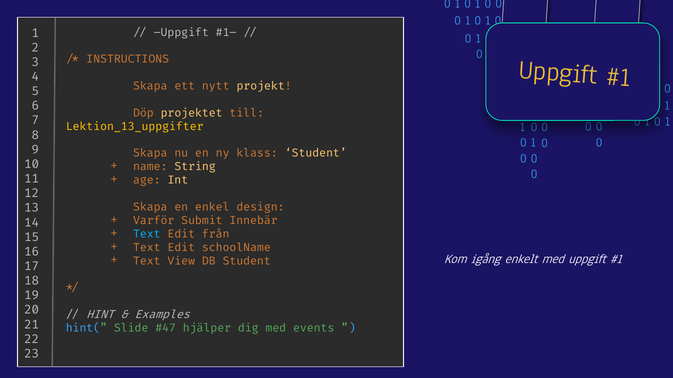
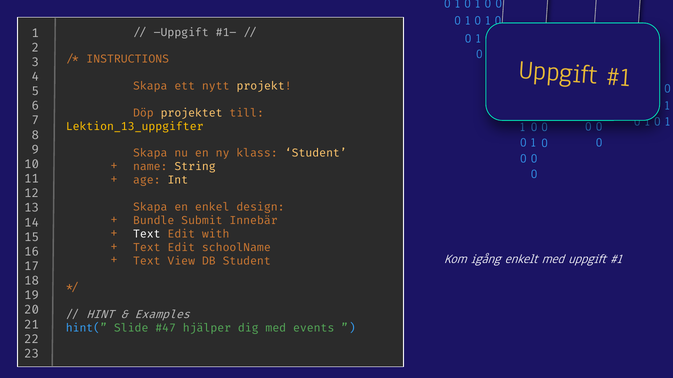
Varför: Varför -> Bundle (154, 221)
Text colour: light blue -> white (147, 234)
från: från -> with (216, 234)
